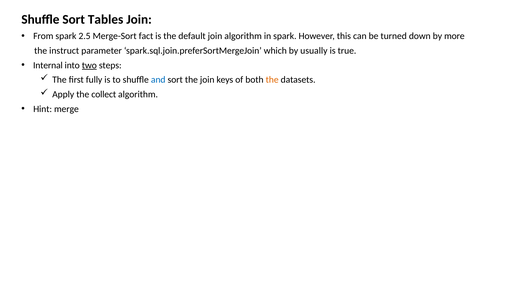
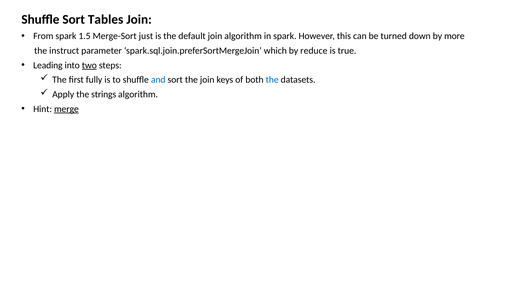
2.5: 2.5 -> 1.5 (85, 36)
fact: fact -> just (146, 36)
usually: usually -> reduce (314, 51)
Internal: Internal -> Leading (48, 65)
the colour: orange -> blue (272, 80)
collect: collect -> strings (104, 94)
merge underline: none -> present (66, 109)
